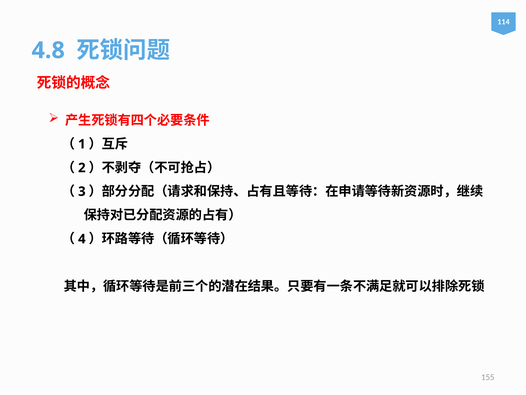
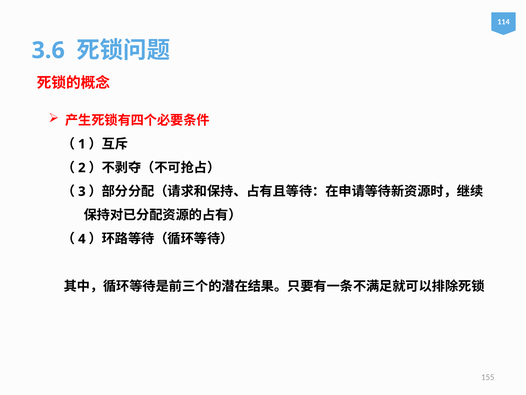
4.8: 4.8 -> 3.6 (48, 50)
